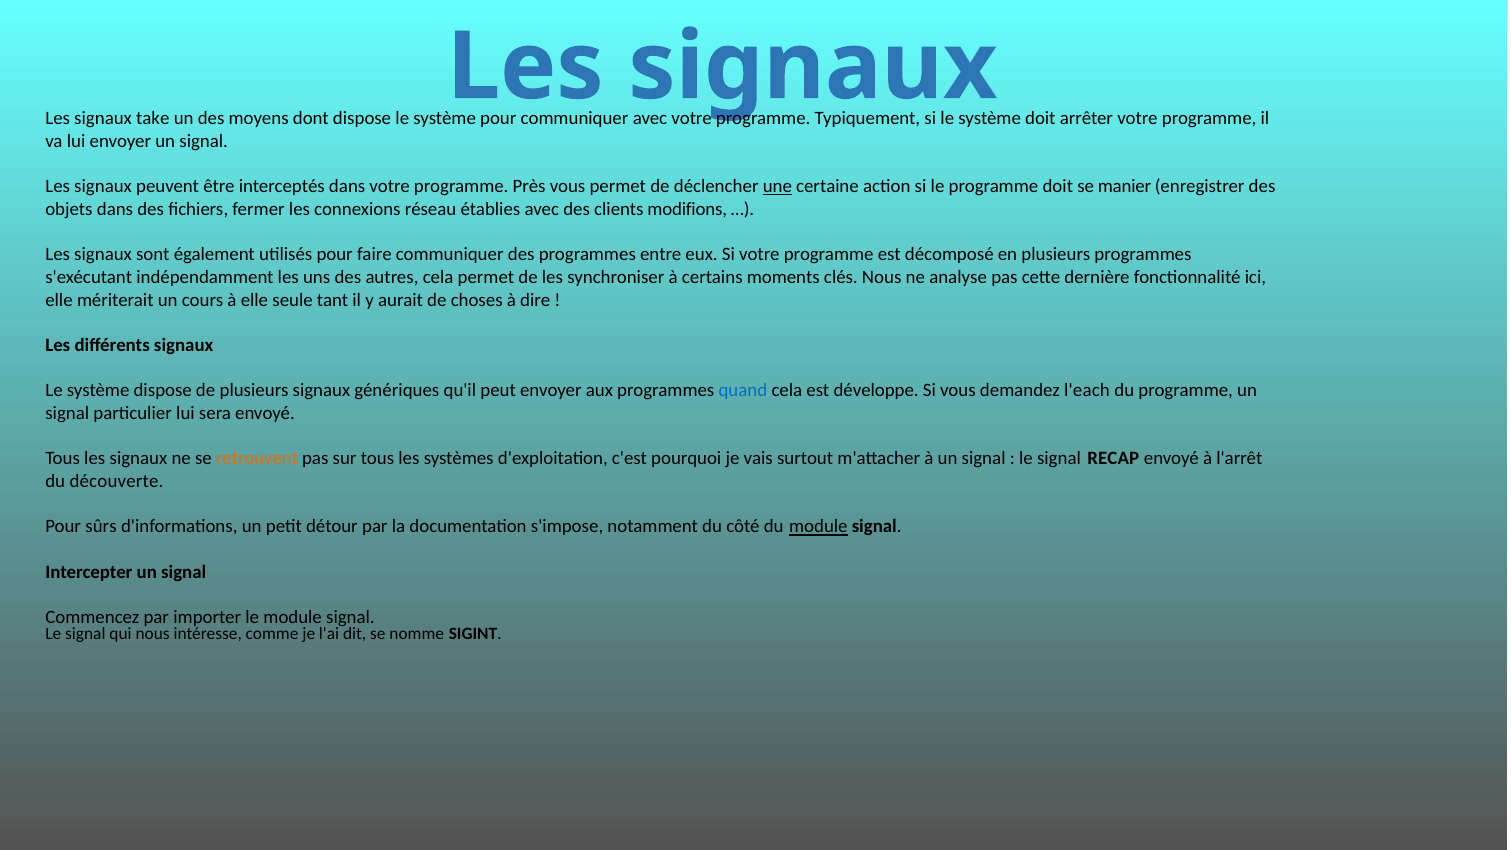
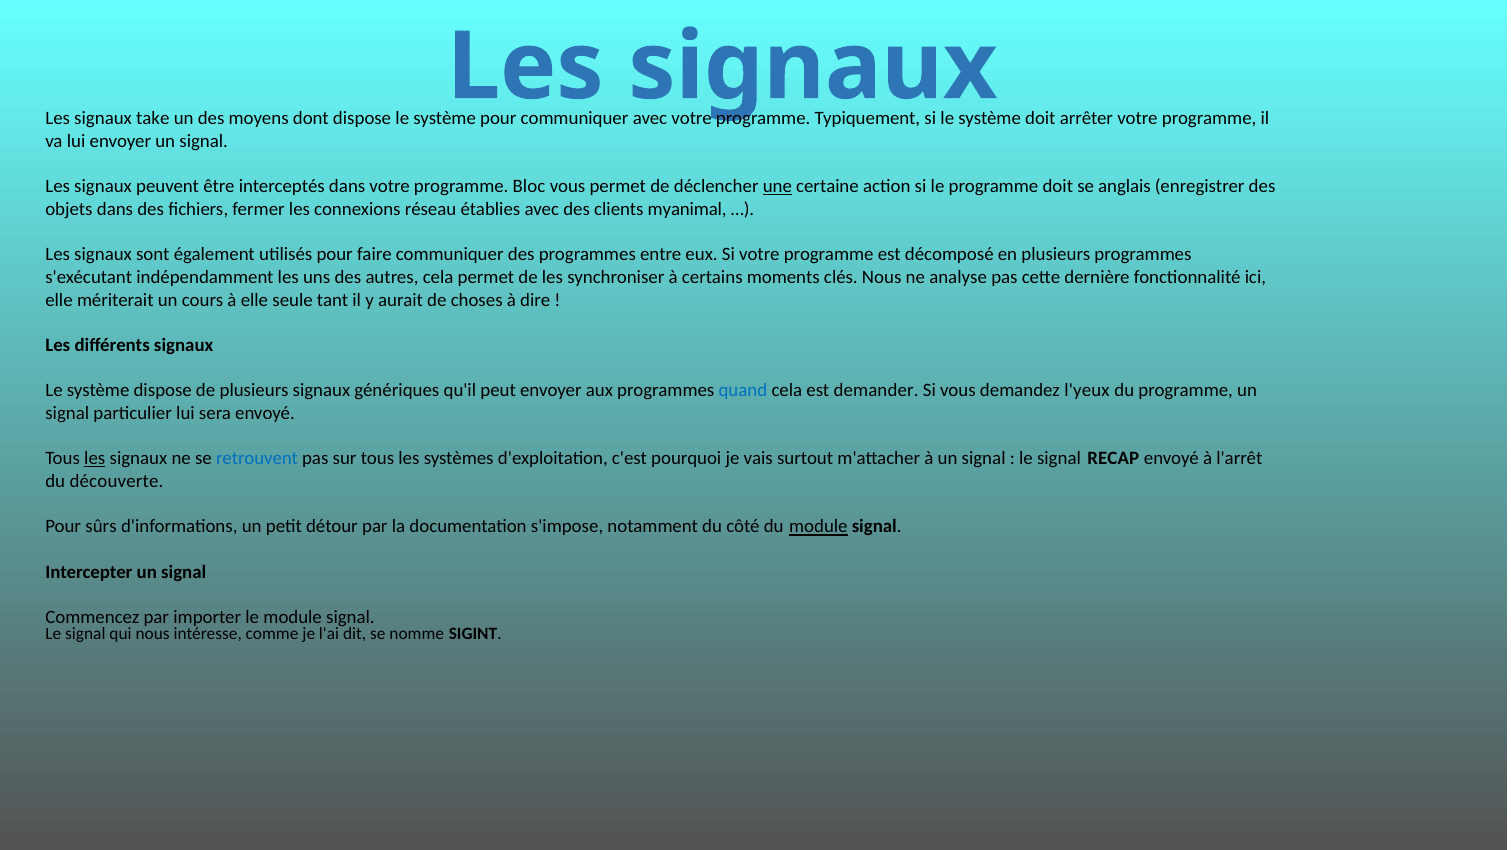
Près: Près -> Bloc (529, 187)
manier: manier -> anglais (1124, 187)
modifions: modifions -> myanimal (687, 209)
développe: développe -> demander (876, 391)
l'each: l'each -> l'yeux (1087, 391)
les underline: none -> present (95, 459)
retrouvent colour: orange -> blue (257, 459)
